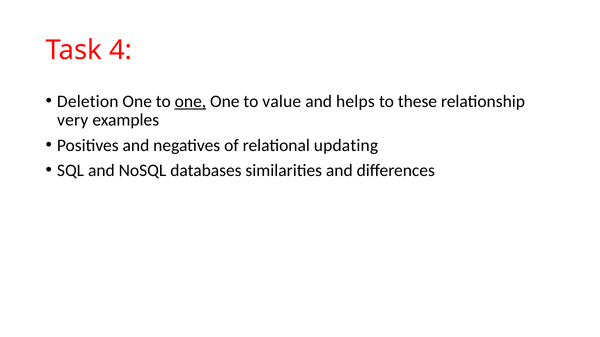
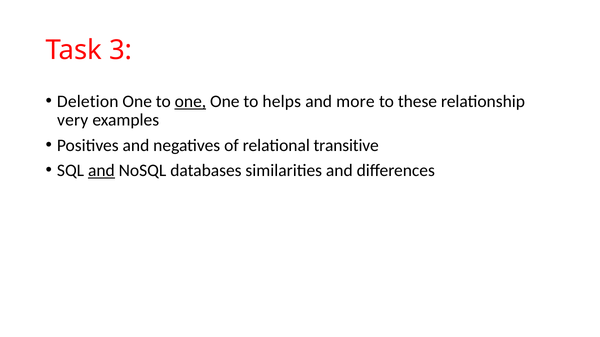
4: 4 -> 3 (121, 50)
value: value -> helps (282, 101)
helps: helps -> more (355, 101)
updating: updating -> transitive (346, 146)
and underline: none -> present (101, 171)
